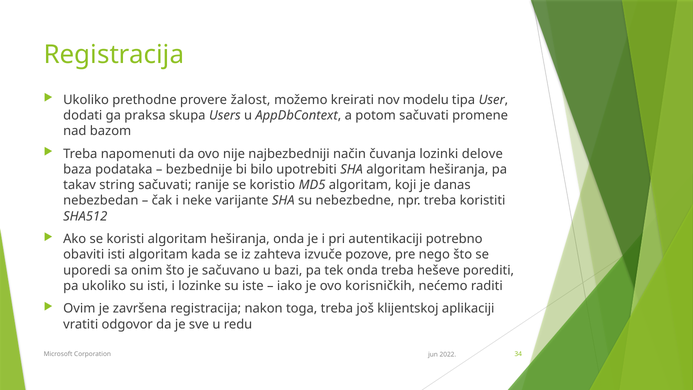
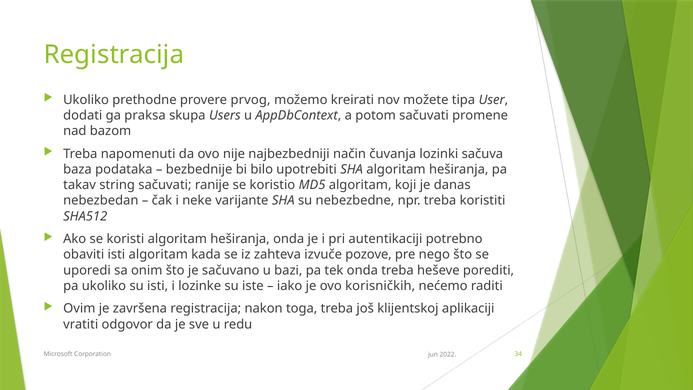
žalost: žalost -> prvog (251, 100)
modelu: modelu -> možete (426, 100)
delove: delove -> sačuva (482, 154)
